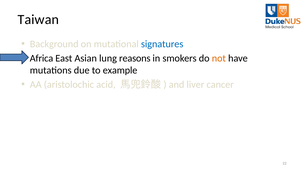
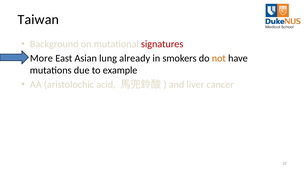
signatures colour: blue -> red (162, 44)
Africa: Africa -> More (41, 58)
reasons: reasons -> already (135, 58)
